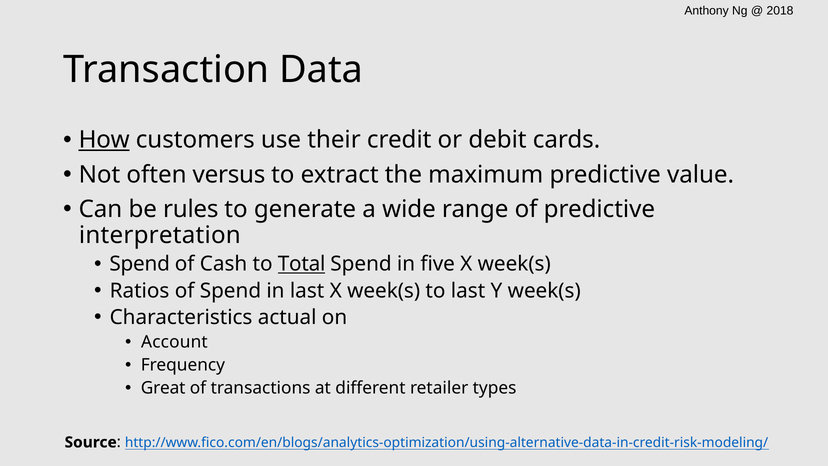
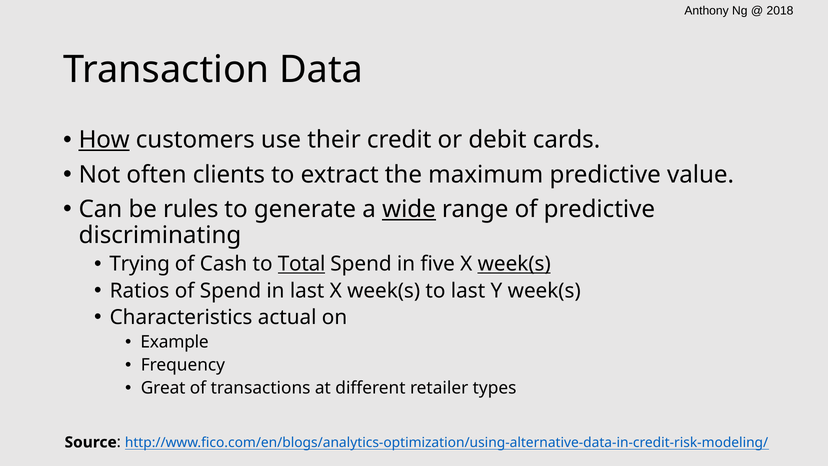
versus: versus -> clients (229, 175)
wide underline: none -> present (409, 209)
interpretation: interpretation -> discriminating (160, 235)
Spend: Spend -> Trying (140, 264)
week(s underline: none -> present (514, 264)
Account: Account -> Example (175, 342)
